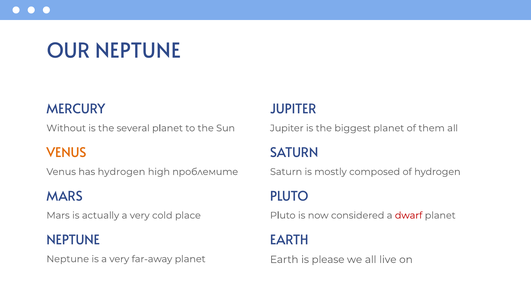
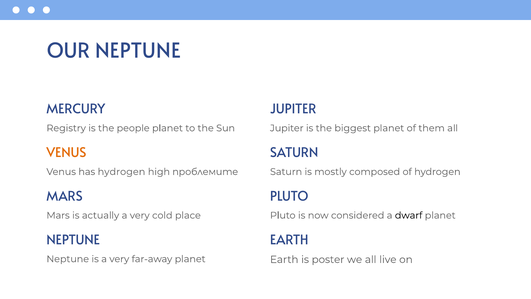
Without: Without -> Registry (66, 128)
several: several -> people (133, 128)
dwarf colour: red -> black (409, 215)
please: please -> poster (328, 259)
